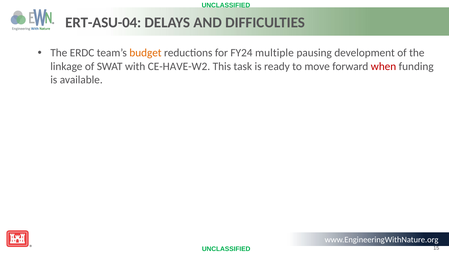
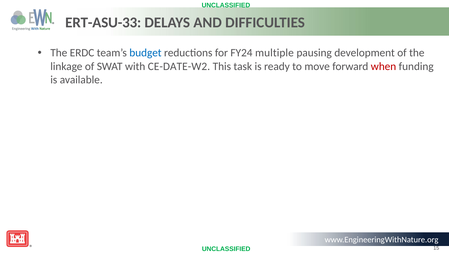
ERT-ASU-04: ERT-ASU-04 -> ERT-ASU-33 (103, 23)
budget colour: orange -> blue (145, 53)
CE-HAVE-W2: CE-HAVE-W2 -> CE-DATE-W2 (179, 66)
